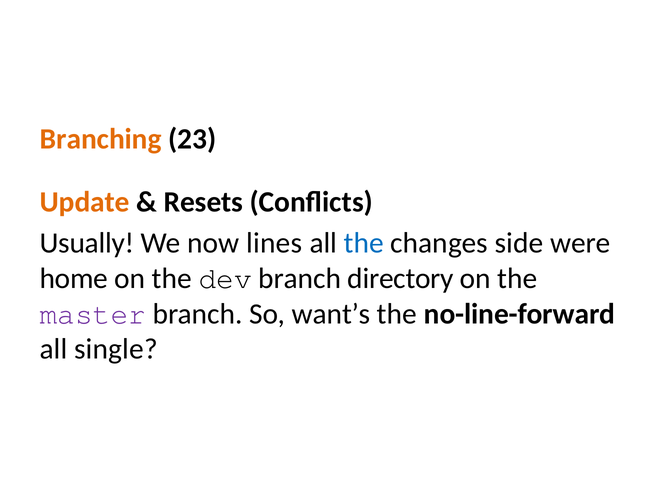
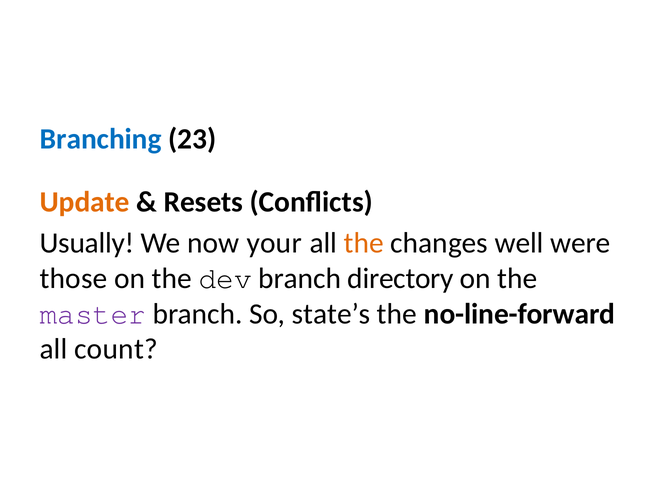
Branching colour: orange -> blue (101, 139)
lines: lines -> your (274, 243)
the colour: blue -> orange (364, 243)
side: side -> well (519, 243)
home: home -> those (74, 279)
want’s: want’s -> state’s (331, 314)
single: single -> count (116, 349)
